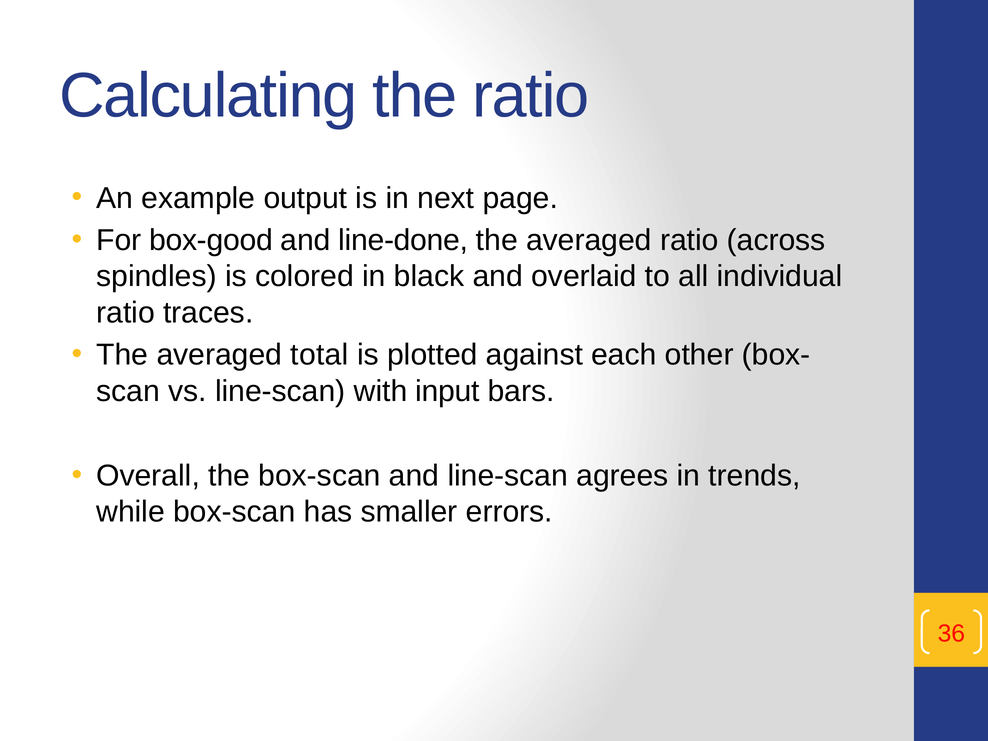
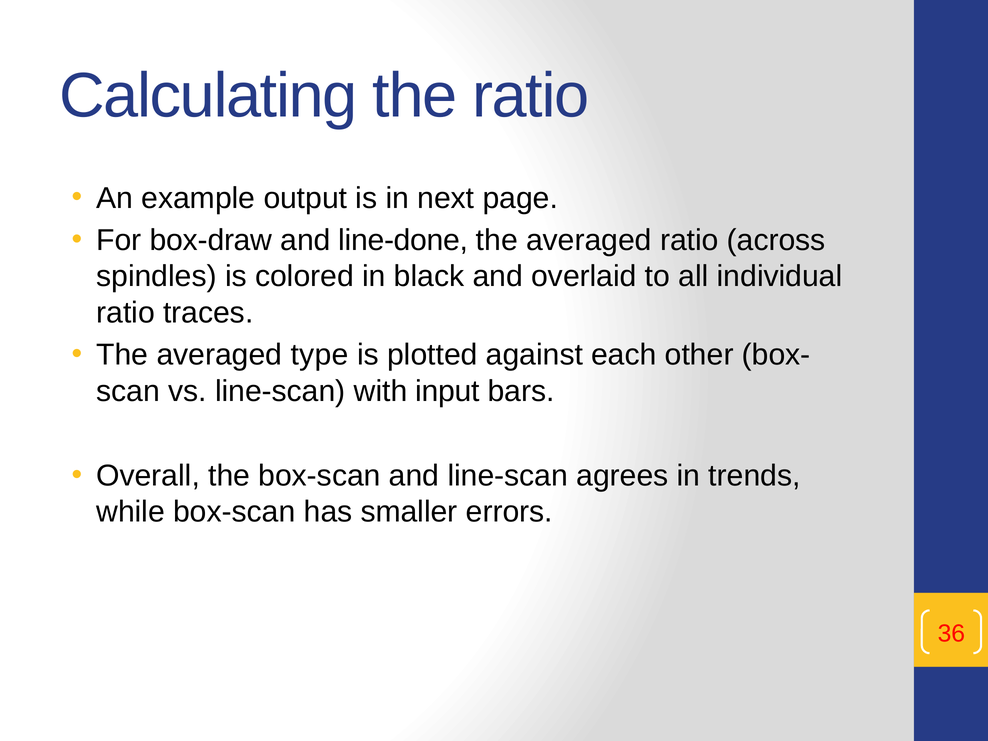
box-good: box-good -> box-draw (211, 240)
total: total -> type (320, 355)
